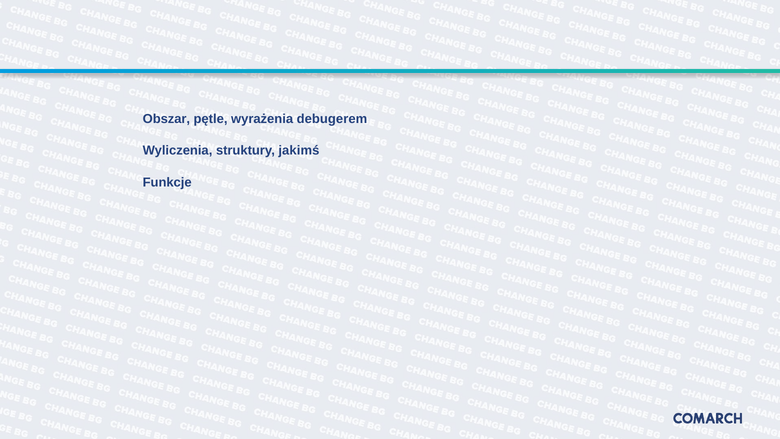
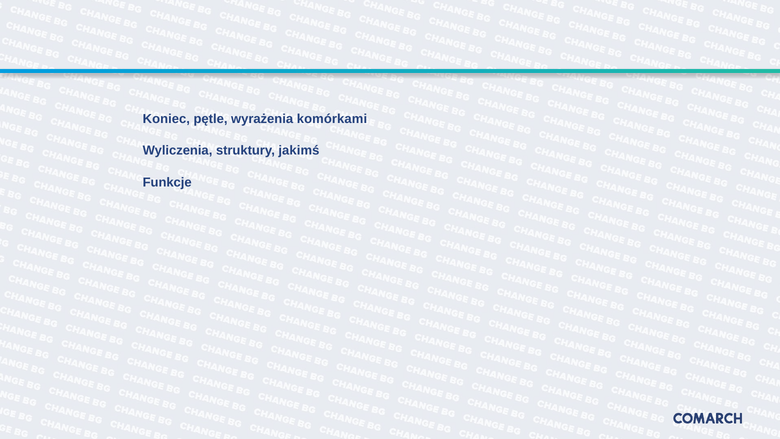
Obszar: Obszar -> Koniec (166, 119)
debugerem: debugerem -> komórkami (332, 119)
